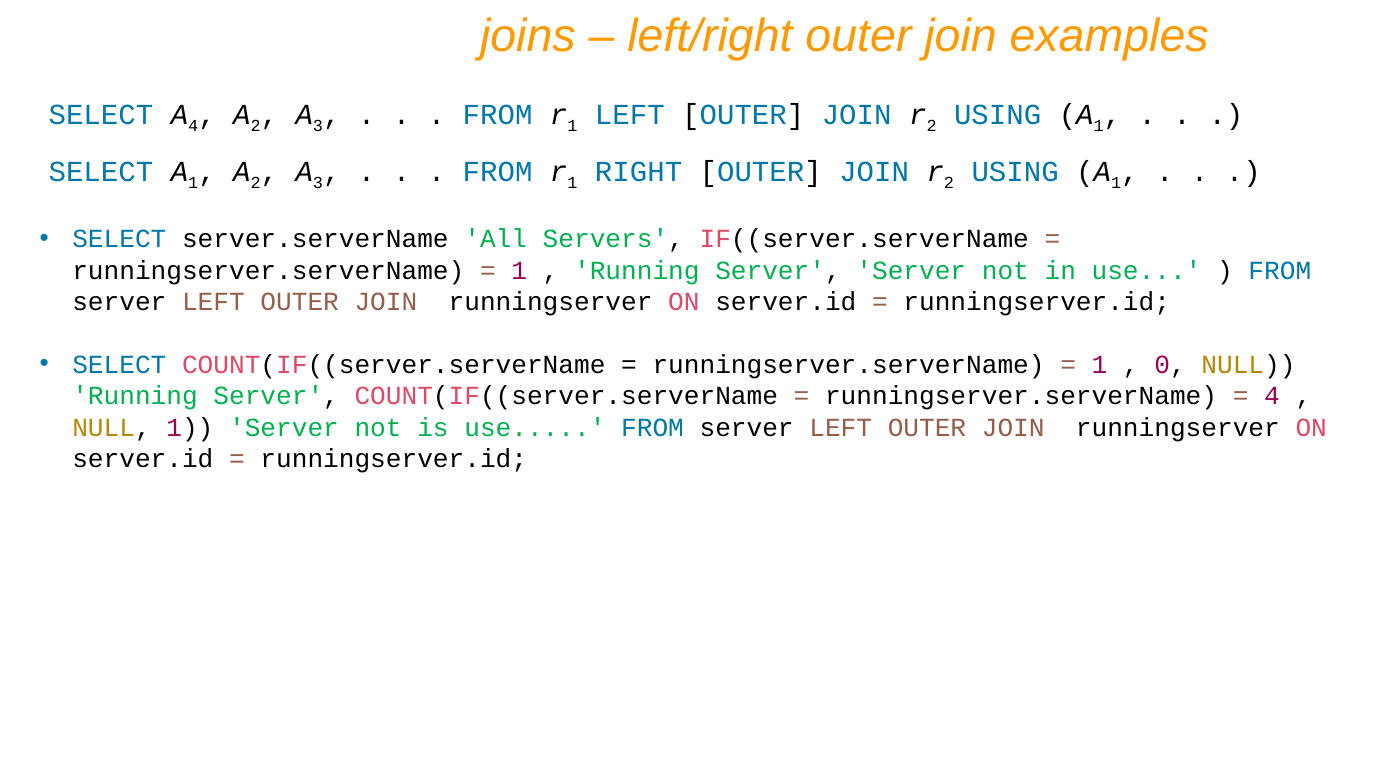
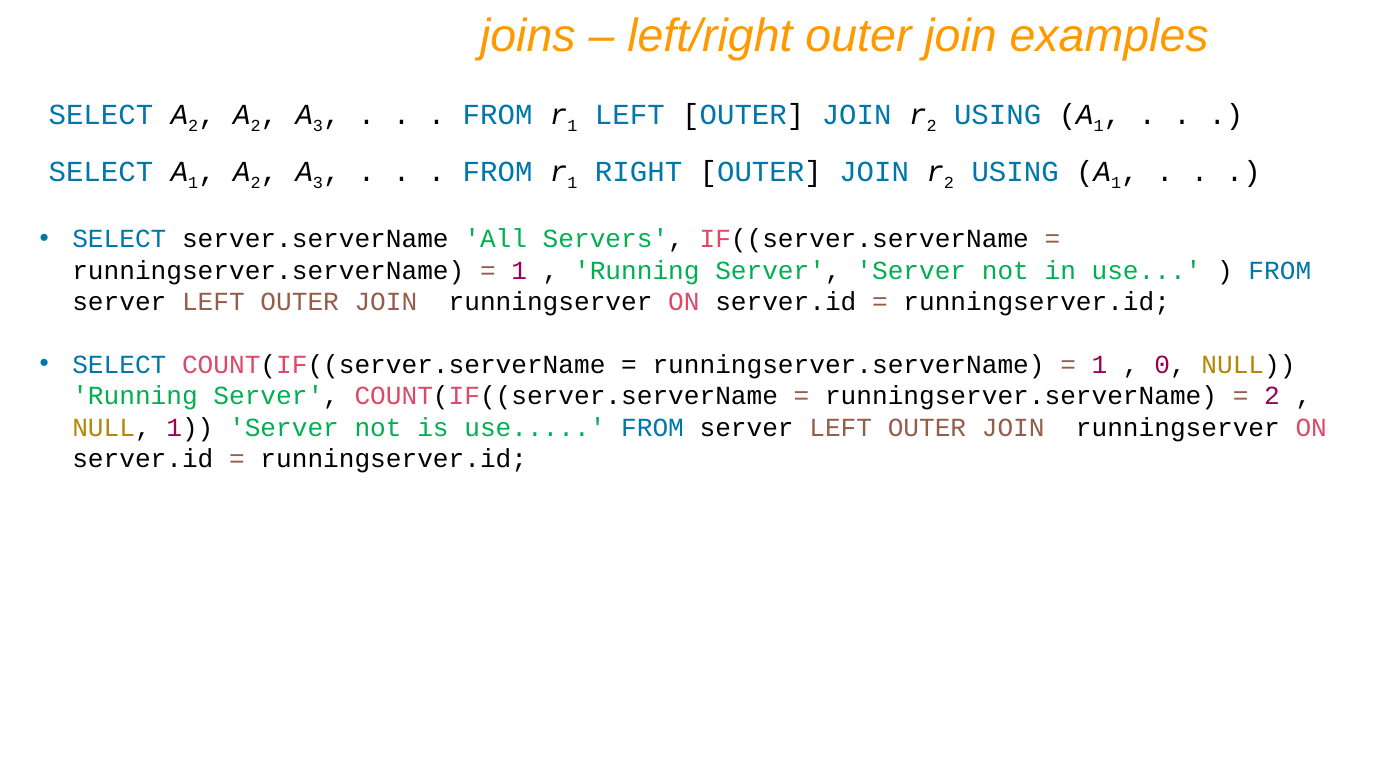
4: 4 -> 2 (193, 126)
4: 4 -> 2 (1272, 396)
